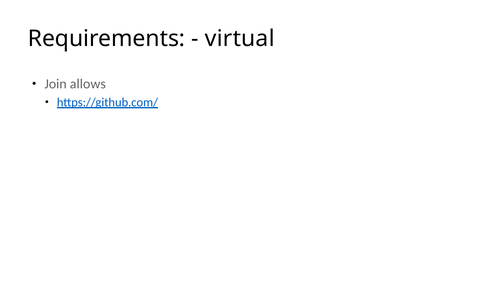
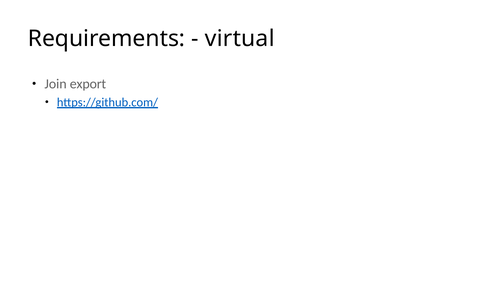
allows: allows -> export (88, 84)
